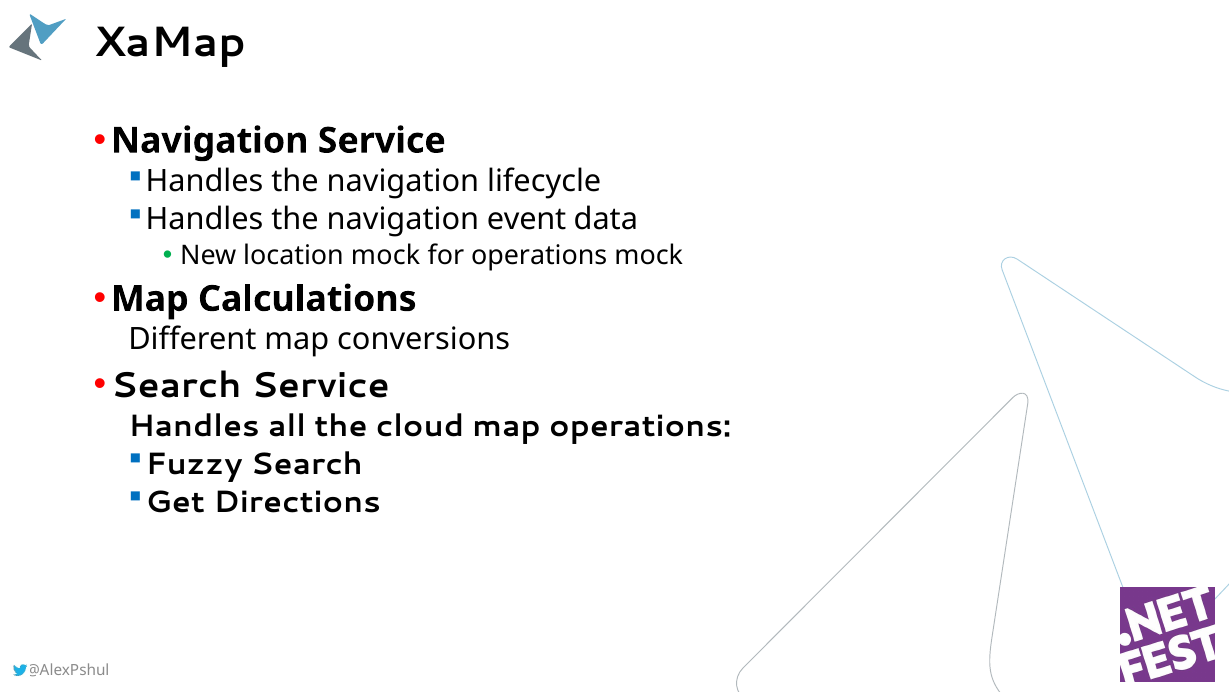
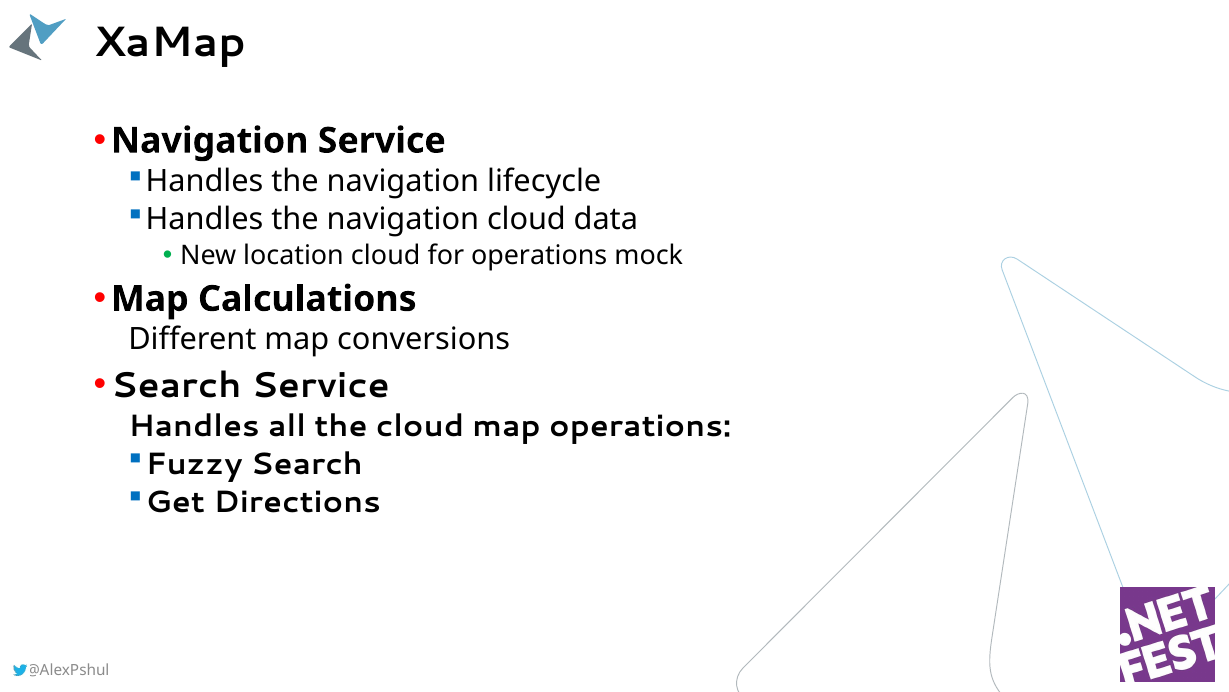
navigation event: event -> cloud (526, 219)
location mock: mock -> cloud (386, 255)
